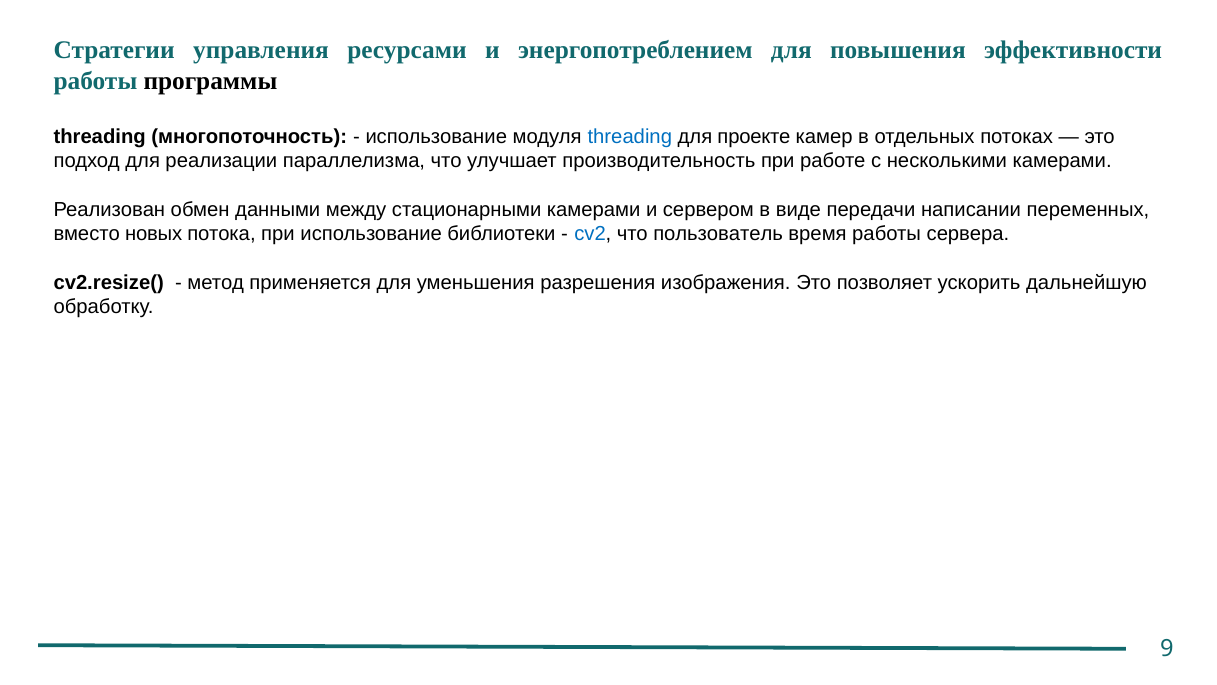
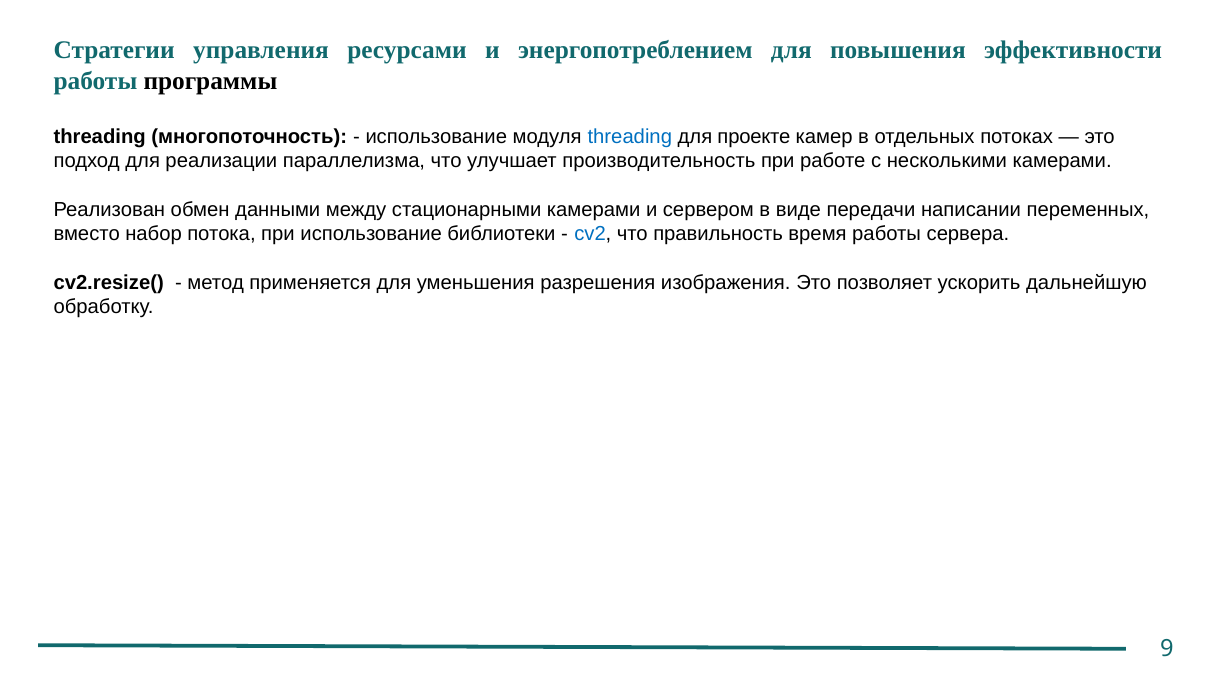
новых: новых -> набор (154, 234)
пользователь: пользователь -> правильность (718, 234)
